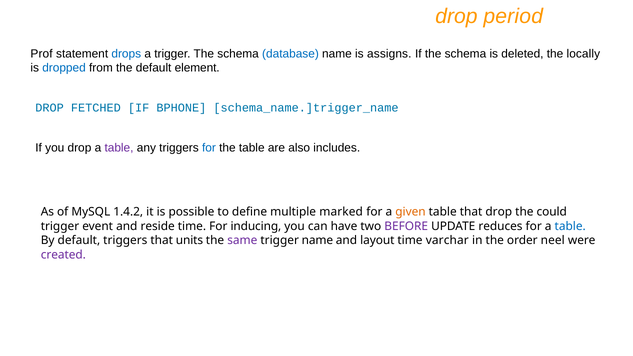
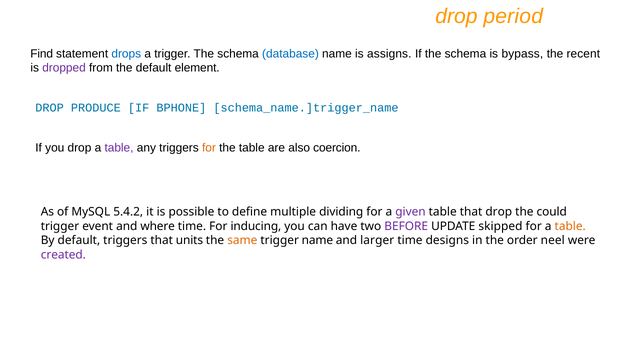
Prof: Prof -> Find (42, 54)
deleted: deleted -> bypass (522, 54)
locally: locally -> recent (583, 54)
dropped colour: blue -> purple (64, 68)
FETCHED: FETCHED -> PRODUCE (96, 108)
for colour: blue -> orange (209, 148)
includes: includes -> coercion (337, 148)
1.4.2: 1.4.2 -> 5.4.2 (128, 212)
marked: marked -> dividing (341, 212)
given colour: orange -> purple (410, 212)
reside: reside -> where (158, 226)
reduces: reduces -> skipped (500, 226)
table colour: blue -> orange (570, 226)
same colour: purple -> orange (242, 241)
layout: layout -> larger (377, 241)
varchar: varchar -> designs (447, 241)
